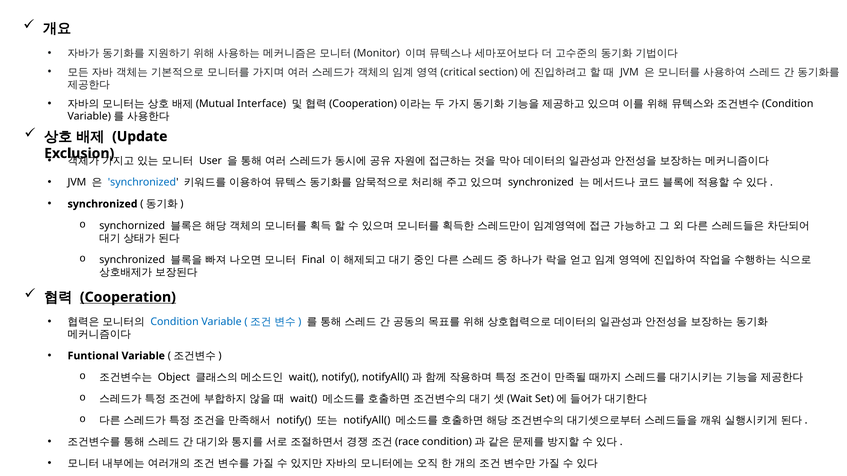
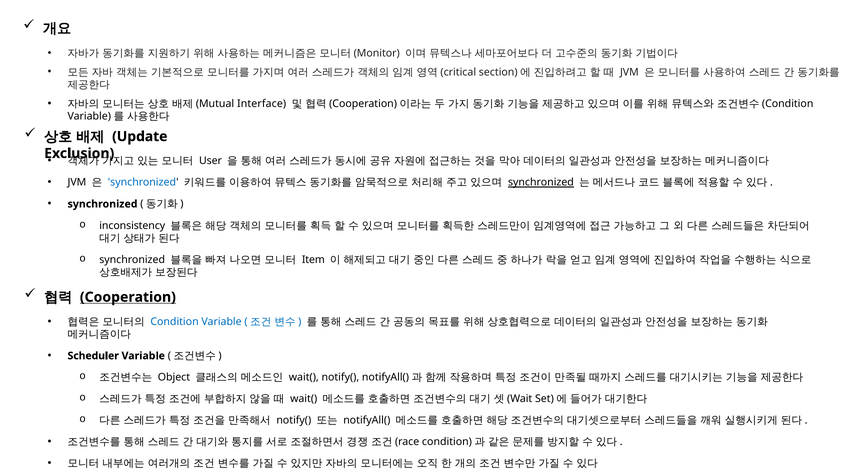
synchronized underline: none -> present (541, 183)
synchornized: synchornized -> inconsistency (132, 226)
Final: Final -> Item (313, 260)
Funtional: Funtional -> Scheduler (93, 356)
